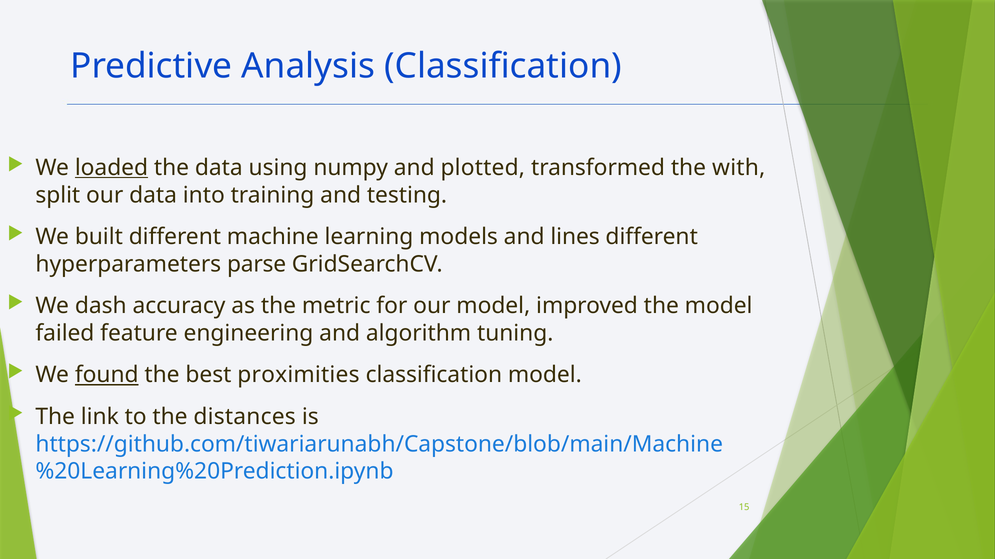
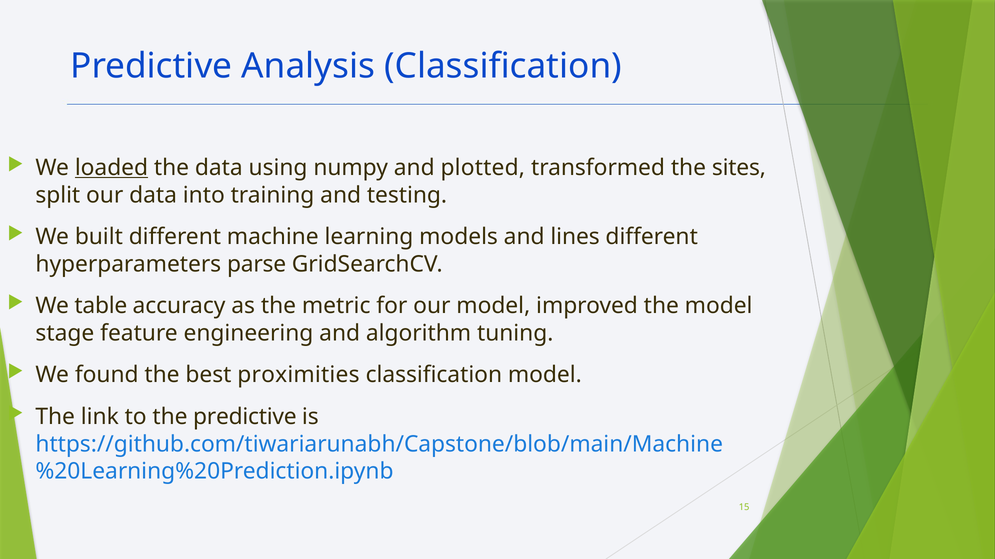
with: with -> sites (739, 168)
dash: dash -> table (101, 306)
failed: failed -> stage (65, 334)
found underline: present -> none (107, 375)
the distances: distances -> predictive (245, 417)
